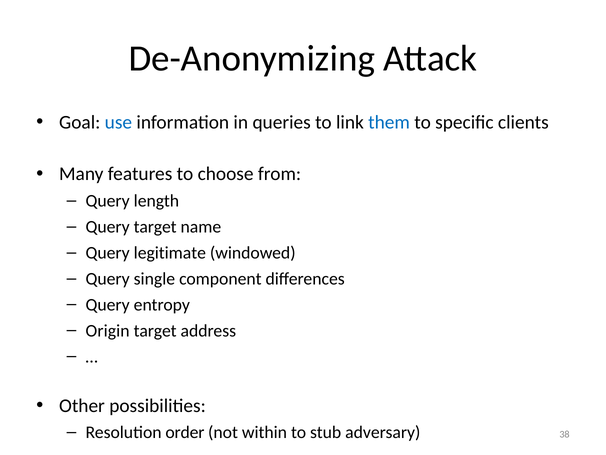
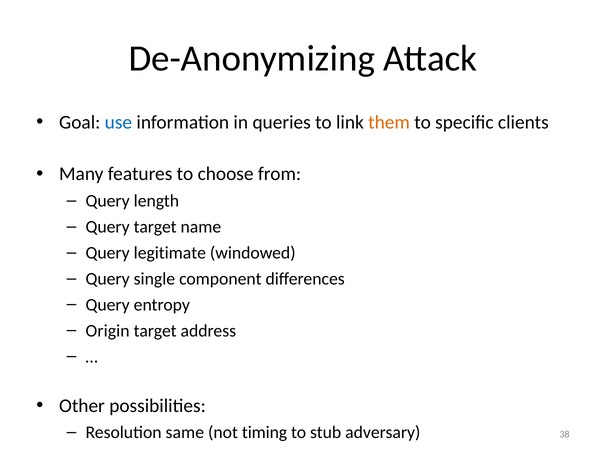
them colour: blue -> orange (389, 122)
order: order -> same (185, 432)
within: within -> timing (265, 432)
